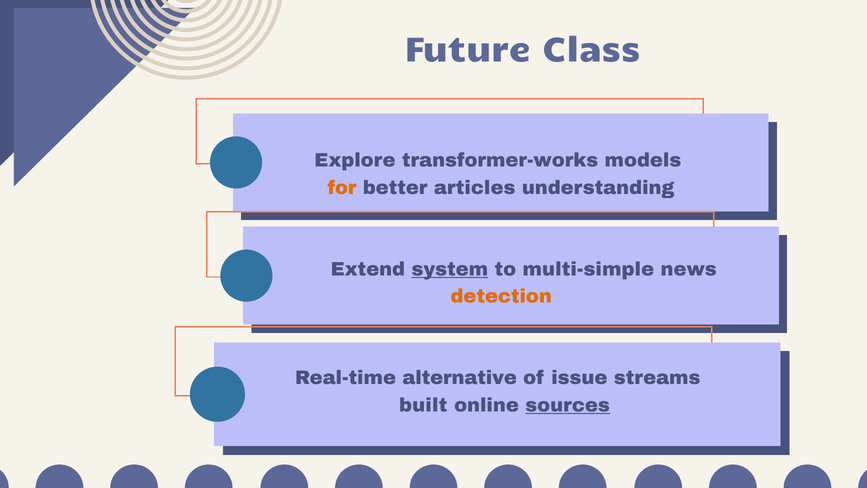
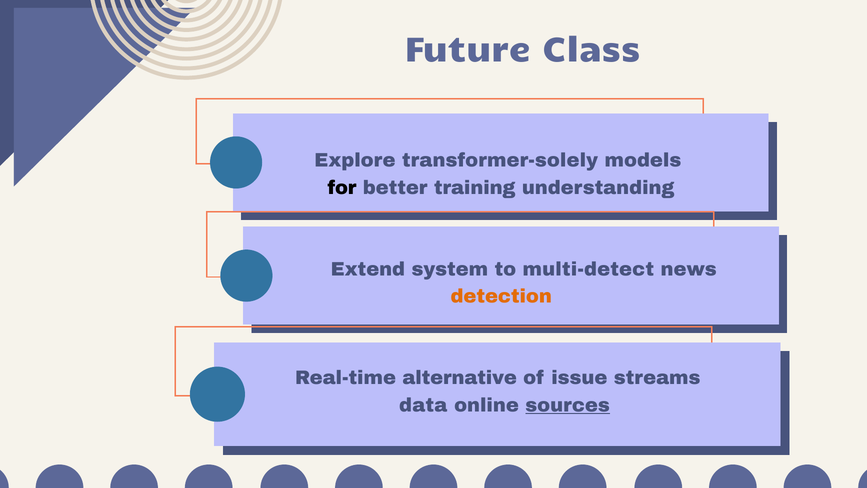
transformer-works: transformer-works -> transformer-solely (500, 160)
for colour: orange -> black (342, 187)
articles: articles -> training (475, 187)
system underline: present -> none (450, 269)
multi-simple: multi-simple -> multi-detect (588, 269)
built: built -> data (423, 405)
